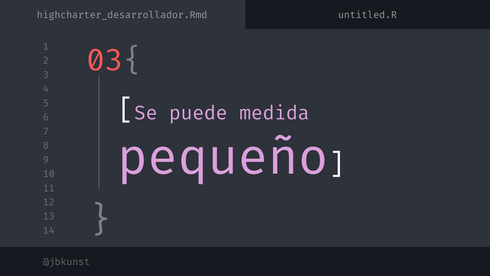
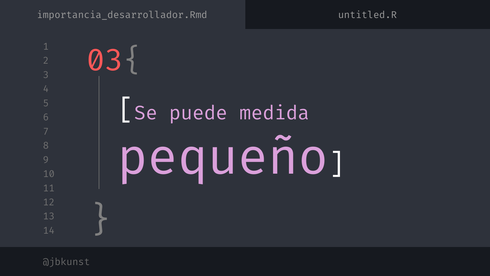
highcharter_desarrollador.Rmd: highcharter_desarrollador.Rmd -> importancia_desarrollador.Rmd (122, 15)
